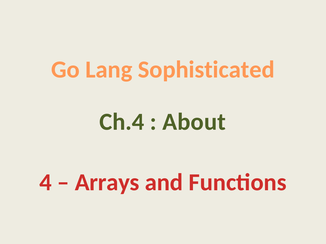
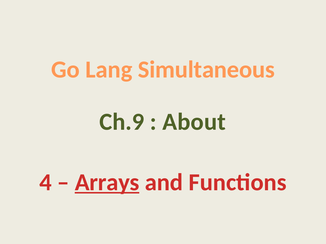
Sophisticated: Sophisticated -> Simultaneous (206, 70)
Ch.4: Ch.4 -> Ch.9 (122, 122)
Arrays underline: none -> present (107, 183)
